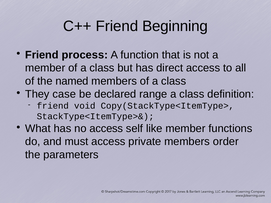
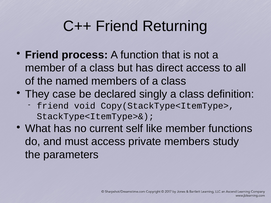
Beginning: Beginning -> Returning (175, 26)
range: range -> singly (153, 94)
no access: access -> current (106, 129)
order: order -> study (226, 142)
